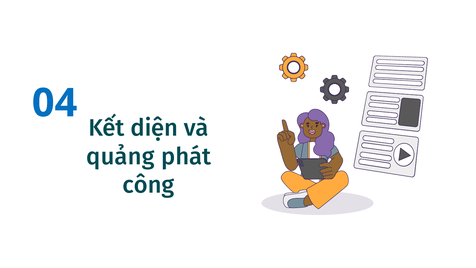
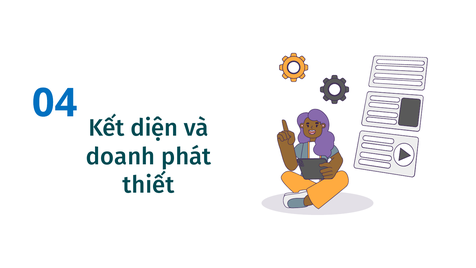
quảng: quảng -> doanh (121, 156)
công: công -> thiết (148, 185)
